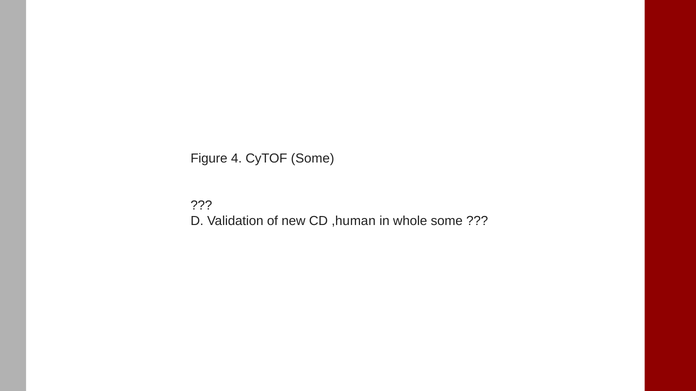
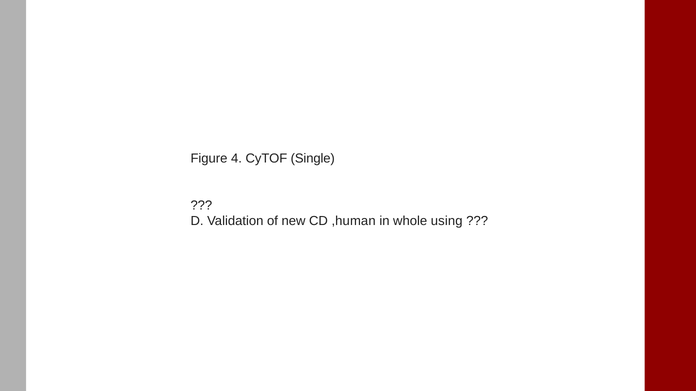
CyTOF Some: Some -> Single (313, 159)
whole some: some -> using (447, 221)
